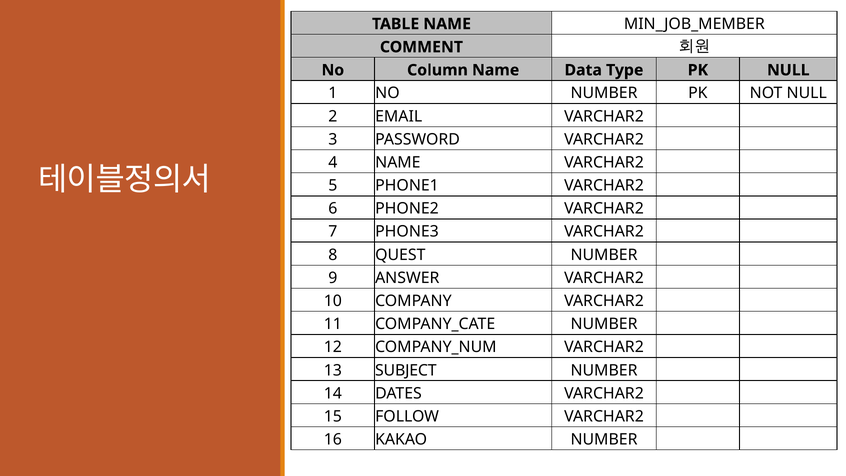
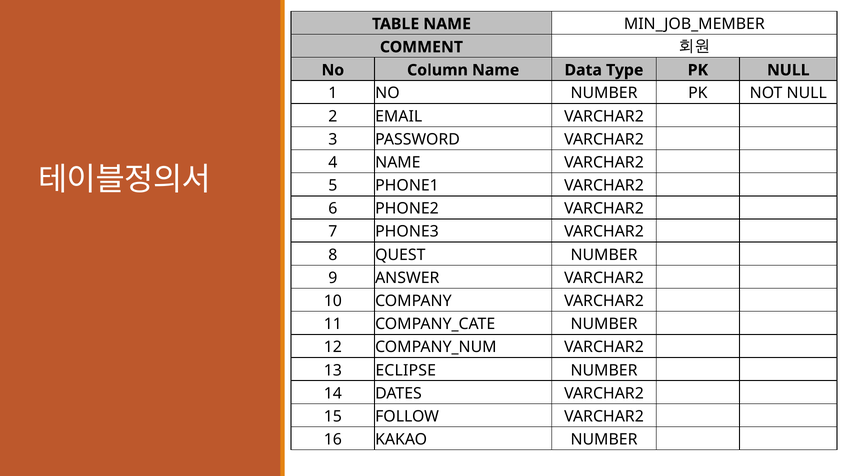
SUBJECT: SUBJECT -> ECLIPSE (406, 370)
